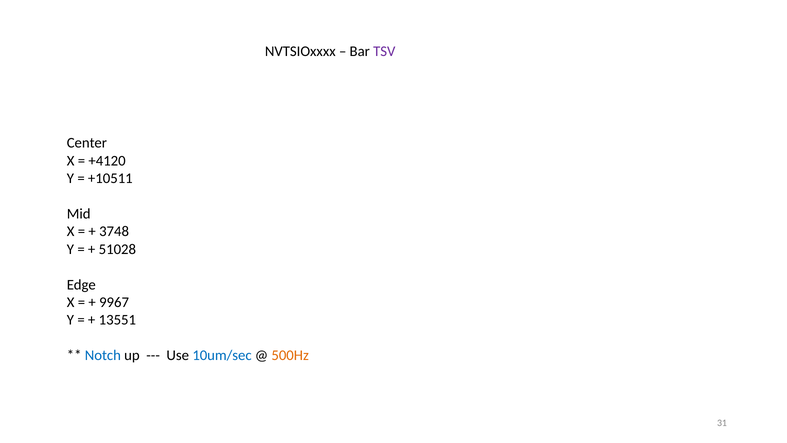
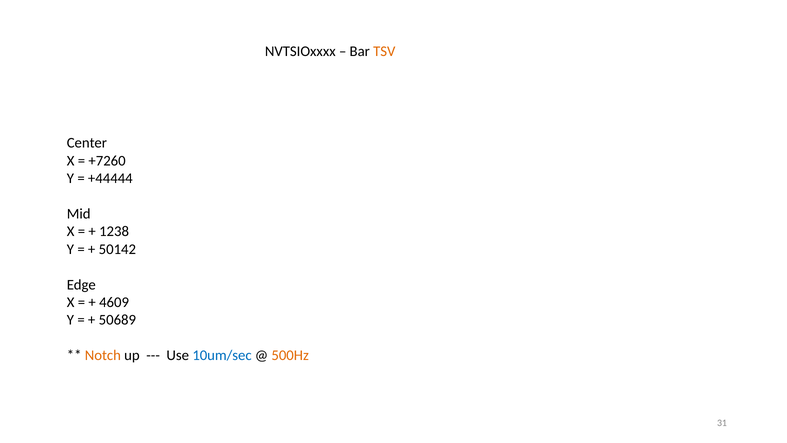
TSV colour: purple -> orange (384, 51)
+4120: +4120 -> +7260 (107, 161)
+10511: +10511 -> +44444 (110, 178)
3748: 3748 -> 1238 (114, 231)
51028: 51028 -> 50142 (117, 249)
9967: 9967 -> 4609 (114, 302)
13551: 13551 -> 50689 (117, 320)
Notch colour: blue -> orange (103, 355)
